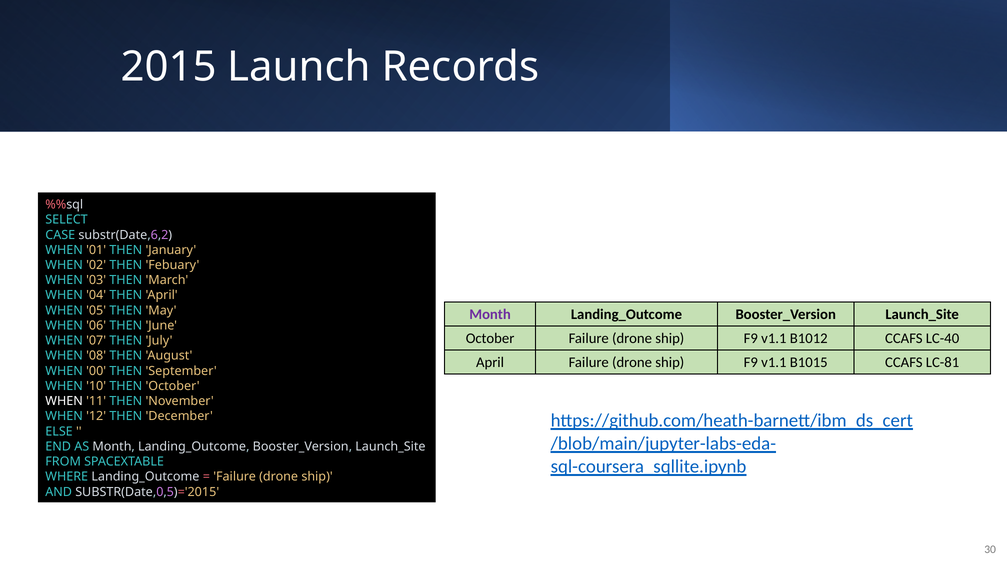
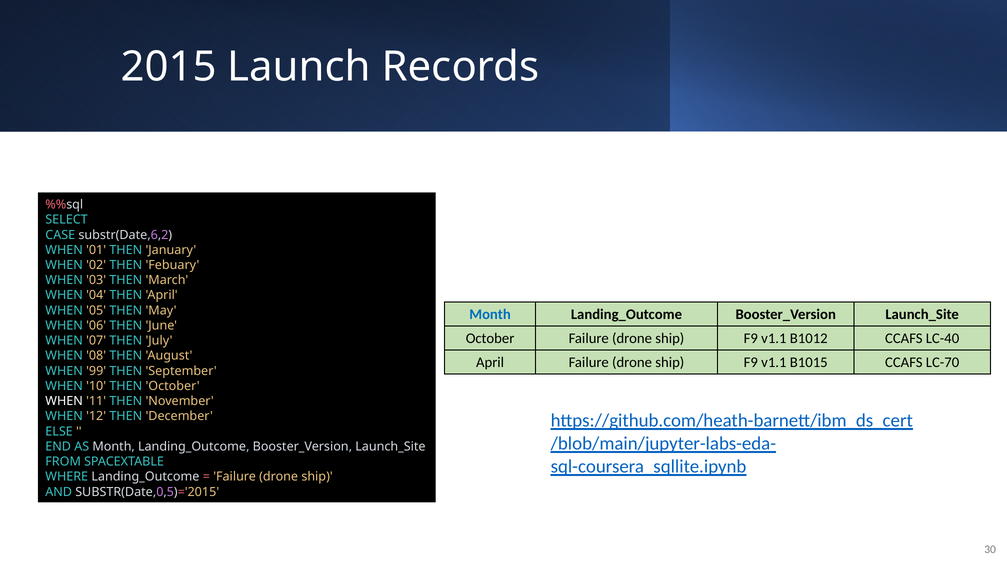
Month colour: purple -> blue (490, 314)
LC-81: LC-81 -> LC-70 (943, 362)
00: 00 -> 99 (96, 371)
